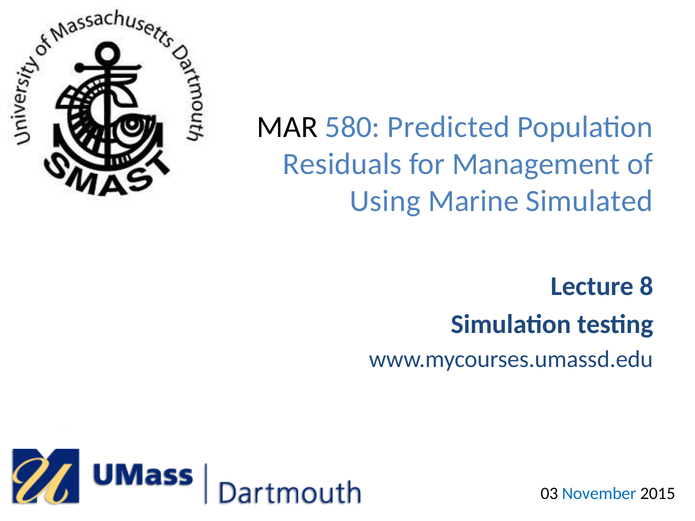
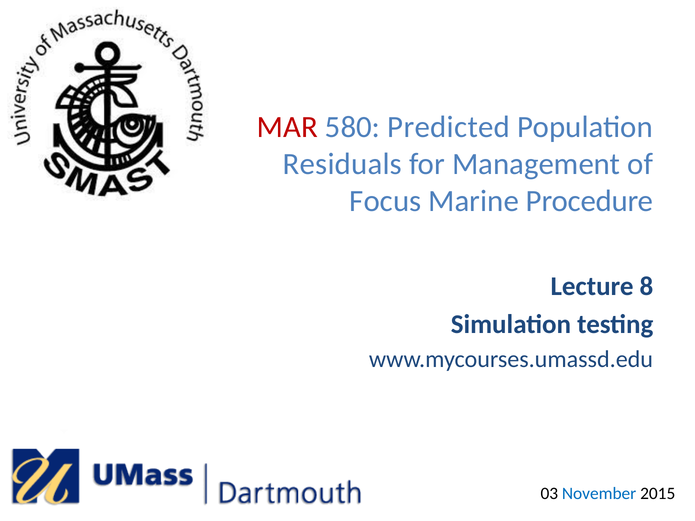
MAR colour: black -> red (287, 127)
Using: Using -> Focus (385, 201)
Simulated: Simulated -> Procedure (590, 201)
